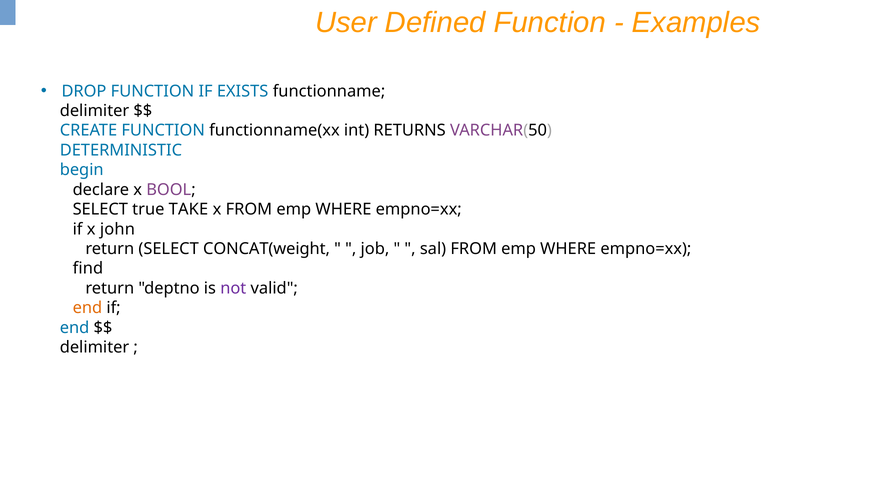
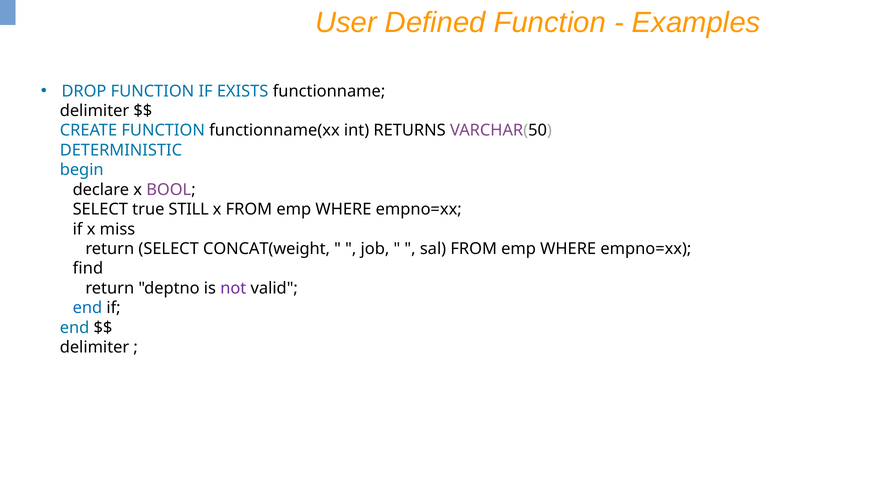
TAKE: TAKE -> STILL (189, 210)
john: john -> miss (117, 229)
end colour: orange -> blue (87, 308)
